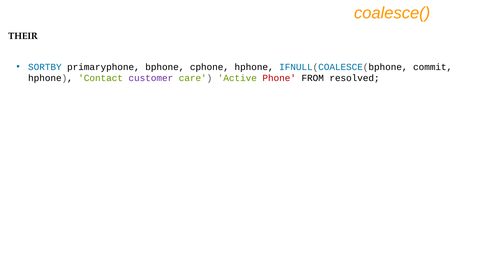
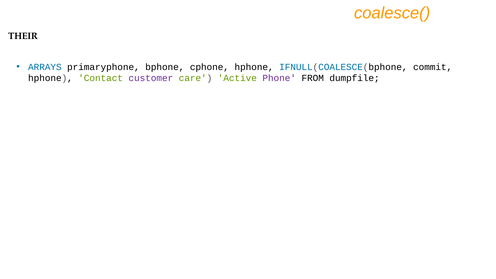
SORTBY: SORTBY -> ARRAYS (45, 67)
Phone colour: red -> purple (279, 78)
resolved: resolved -> dumpfile (355, 78)
